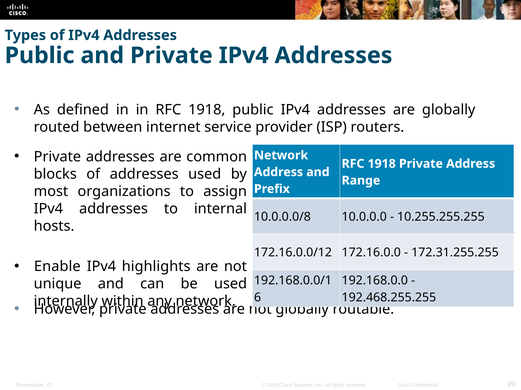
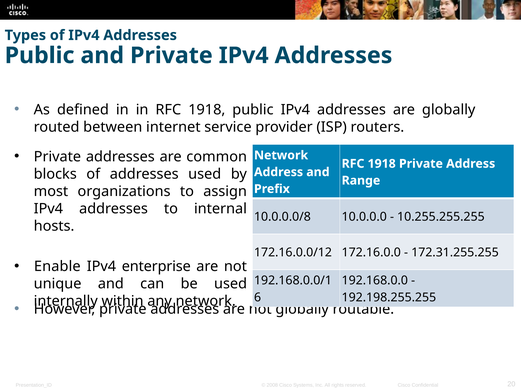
highlights: highlights -> enterprise (156, 267)
192.468.255.255: 192.468.255.255 -> 192.198.255.255 (389, 298)
